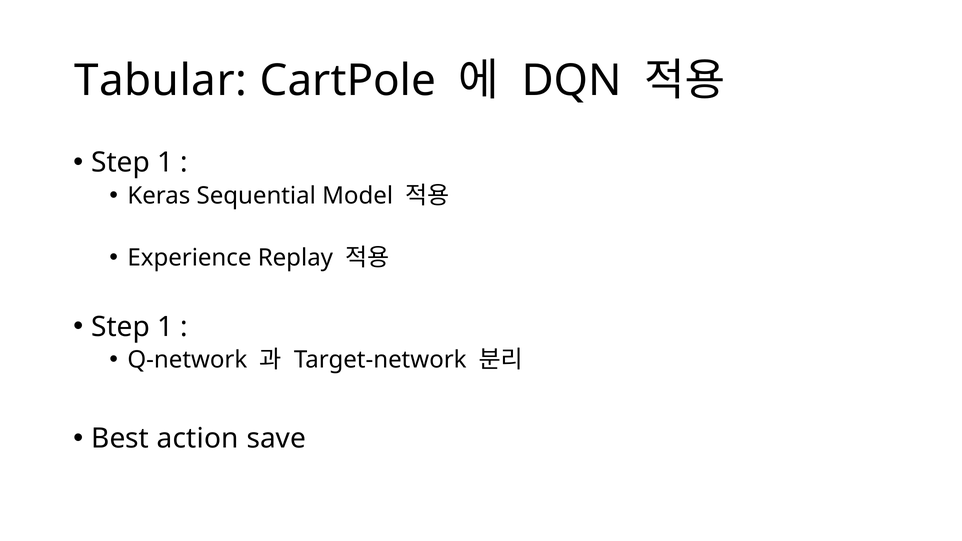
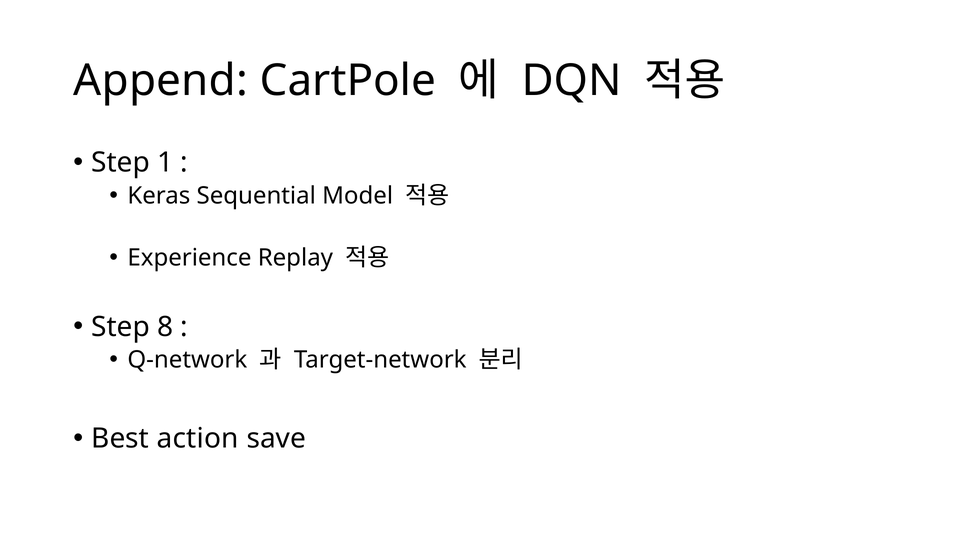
Tabular: Tabular -> Append (161, 81)
1: 1 -> 8 (165, 327)
